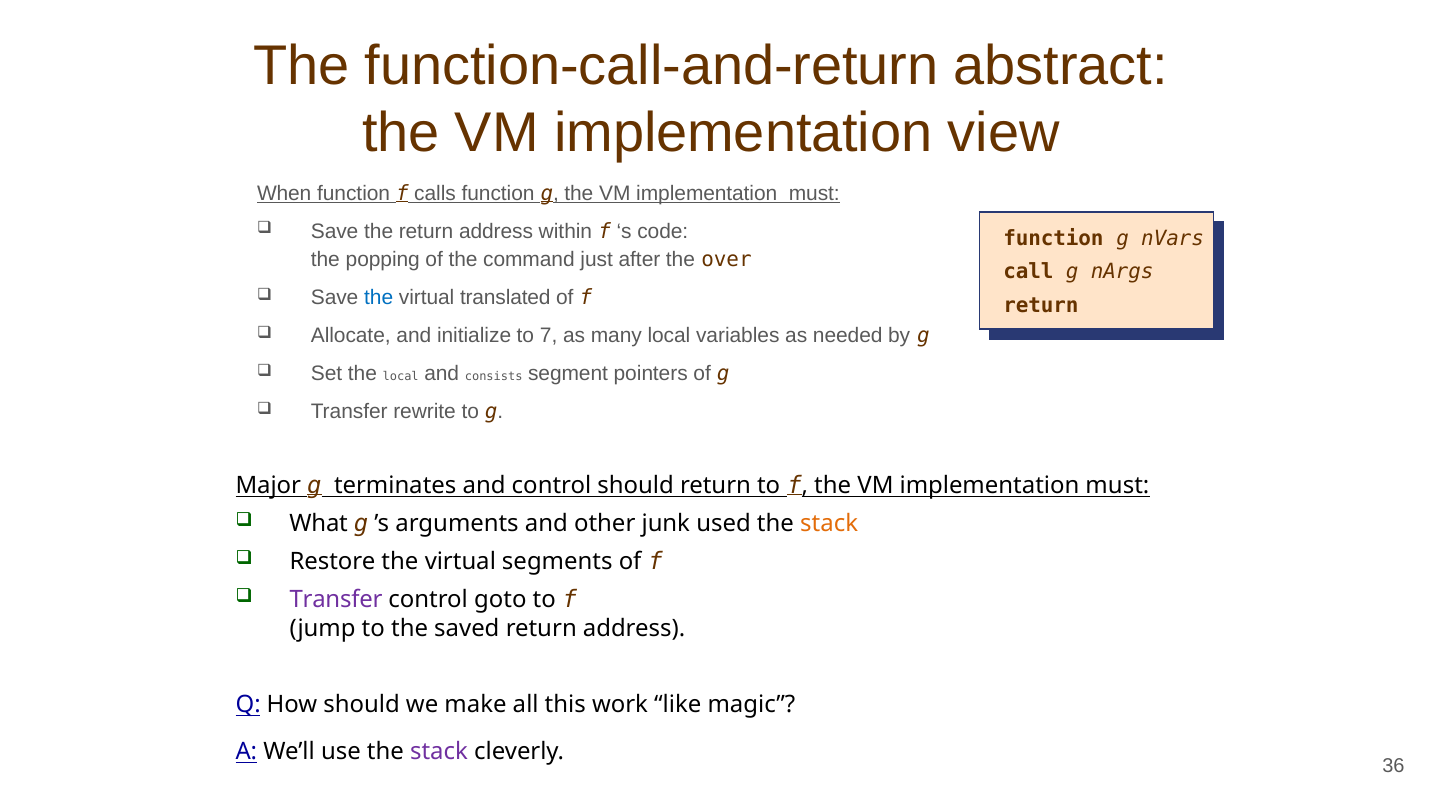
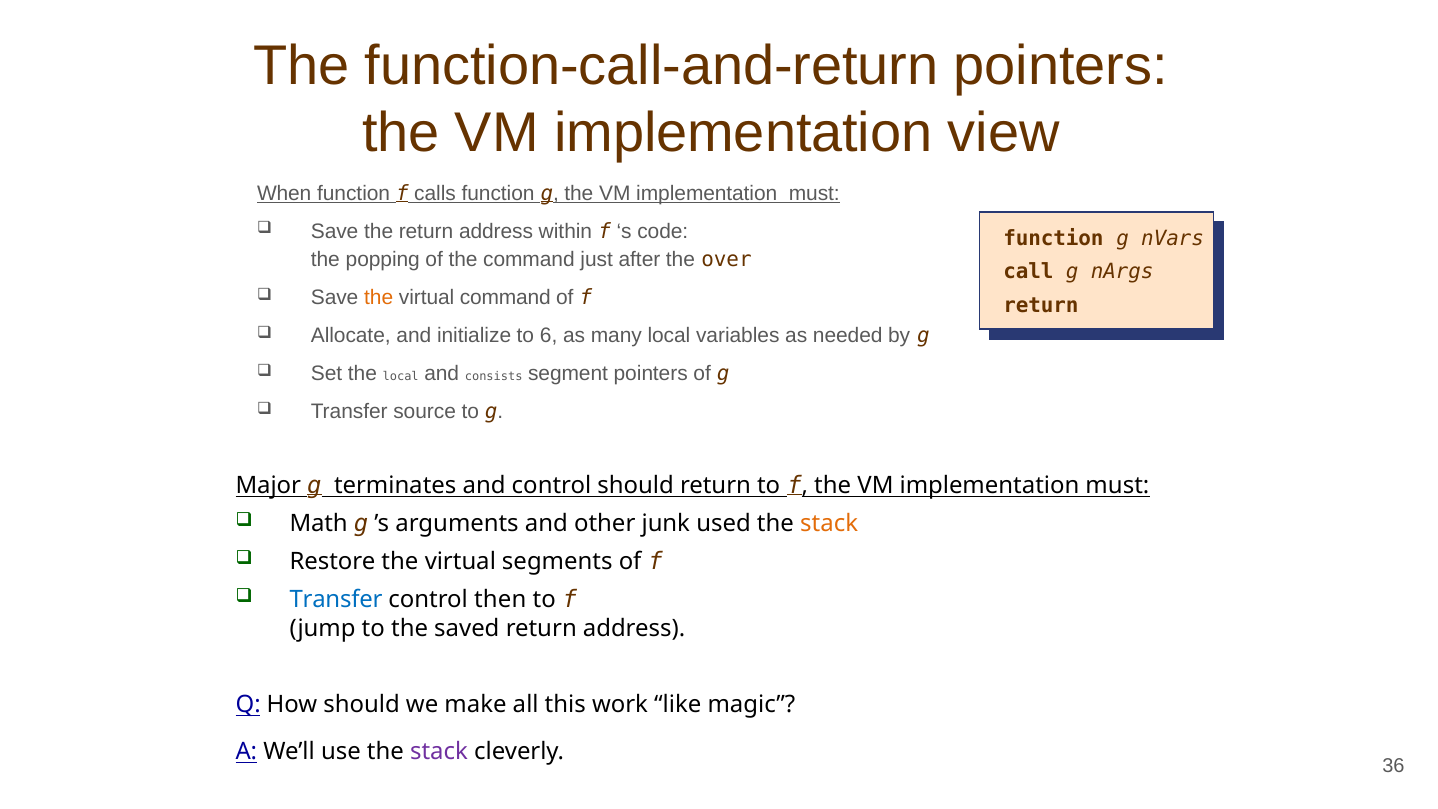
function-call-and-return abstract: abstract -> pointers (1061, 66)
the colour: blue -> orange (379, 298)
virtual translated: translated -> command (505, 298)
7: 7 -> 6 (549, 336)
rewrite: rewrite -> source (425, 411)
What: What -> Math (319, 524)
Transfer colour: purple -> blue (336, 599)
goto: goto -> then (500, 599)
